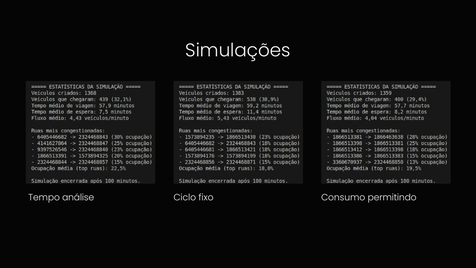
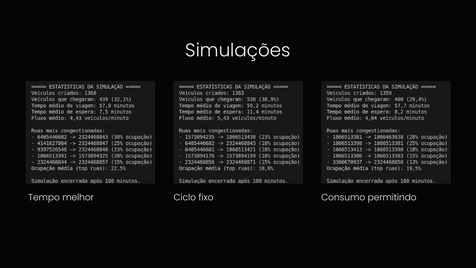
análise: análise -> melhor (78, 197)
